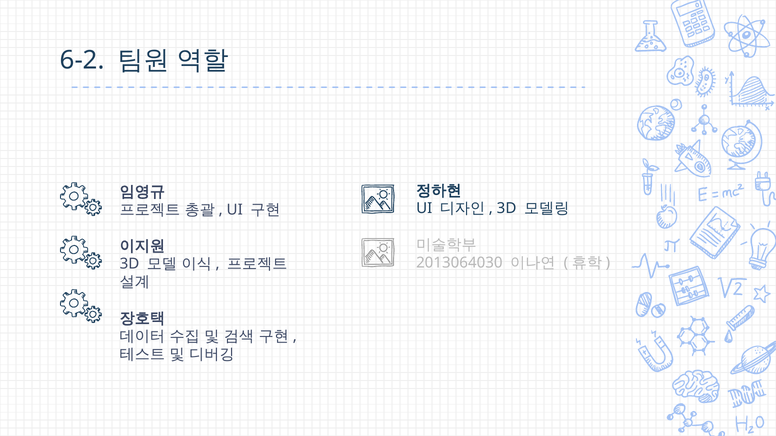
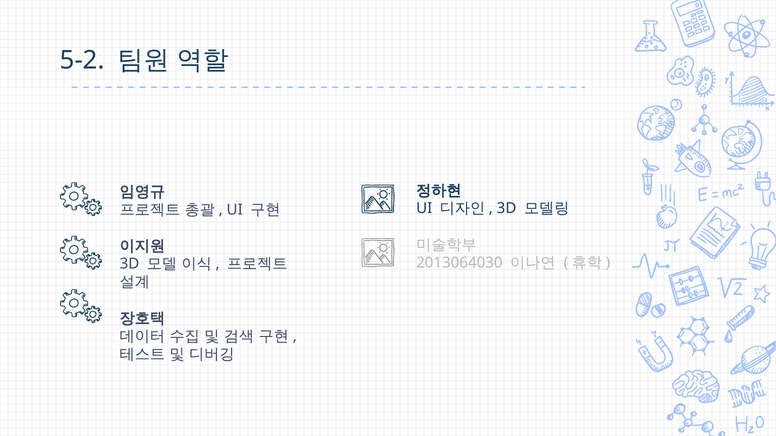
6-2: 6-2 -> 5-2 (82, 60)
